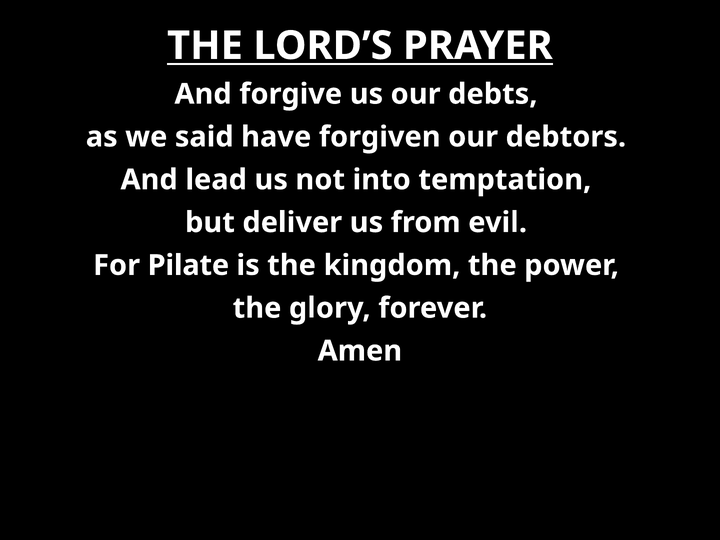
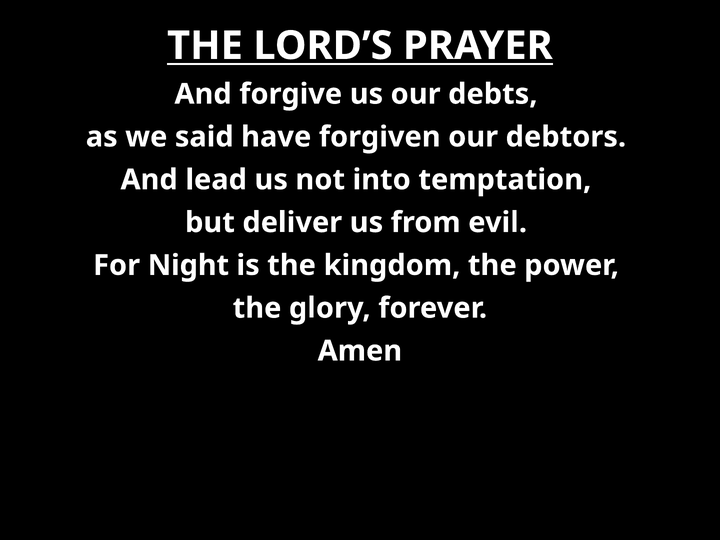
Pilate: Pilate -> Night (188, 265)
